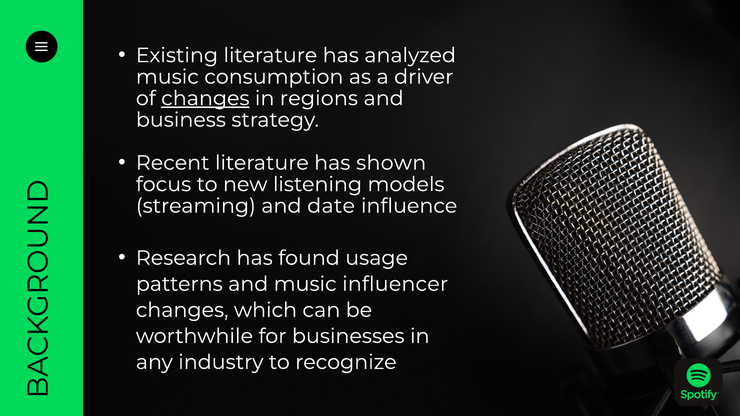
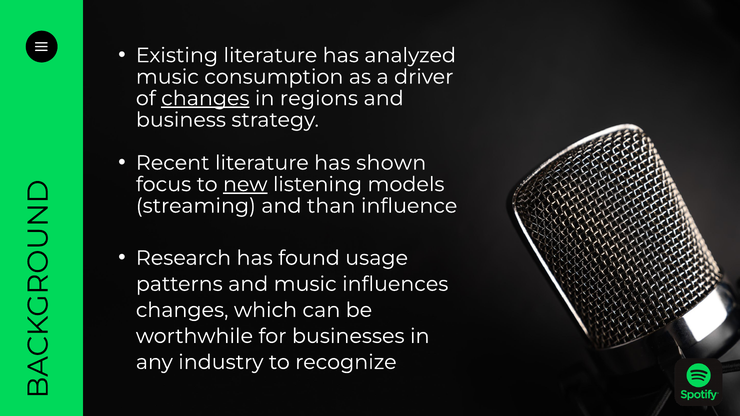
new underline: none -> present (245, 185)
date: date -> than (331, 206)
influencer: influencer -> influences (395, 284)
